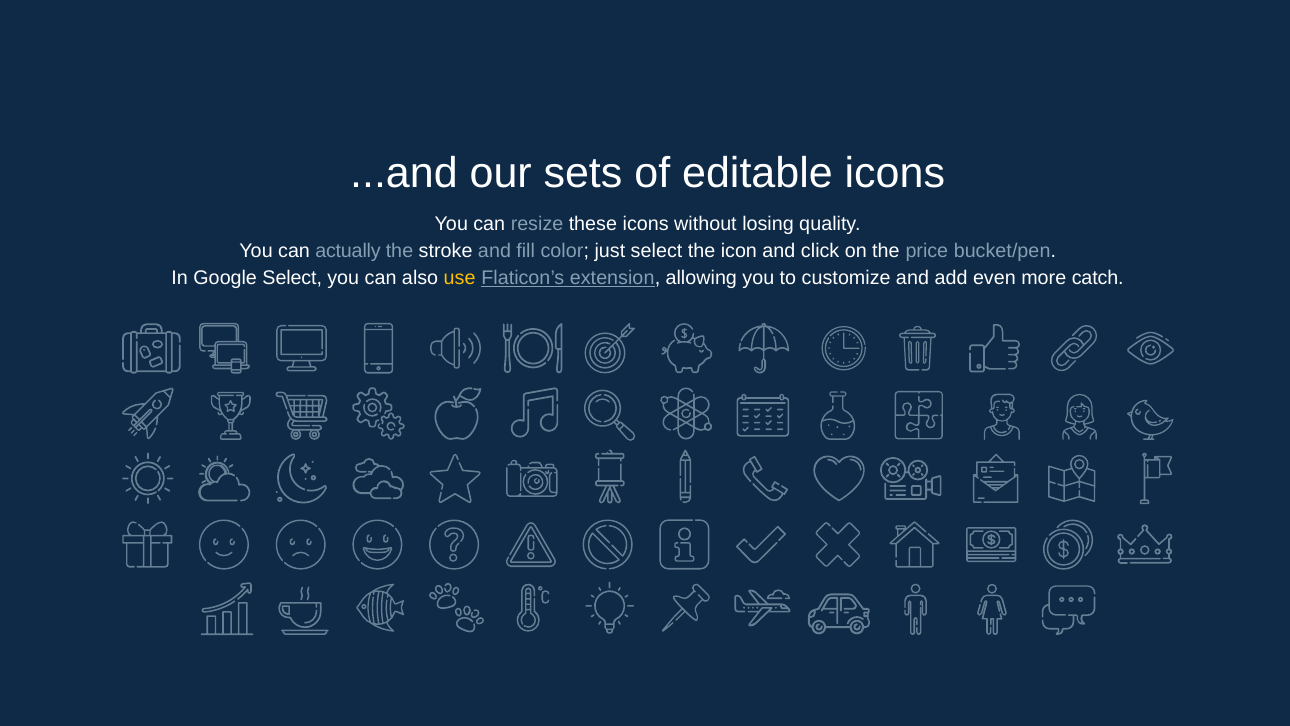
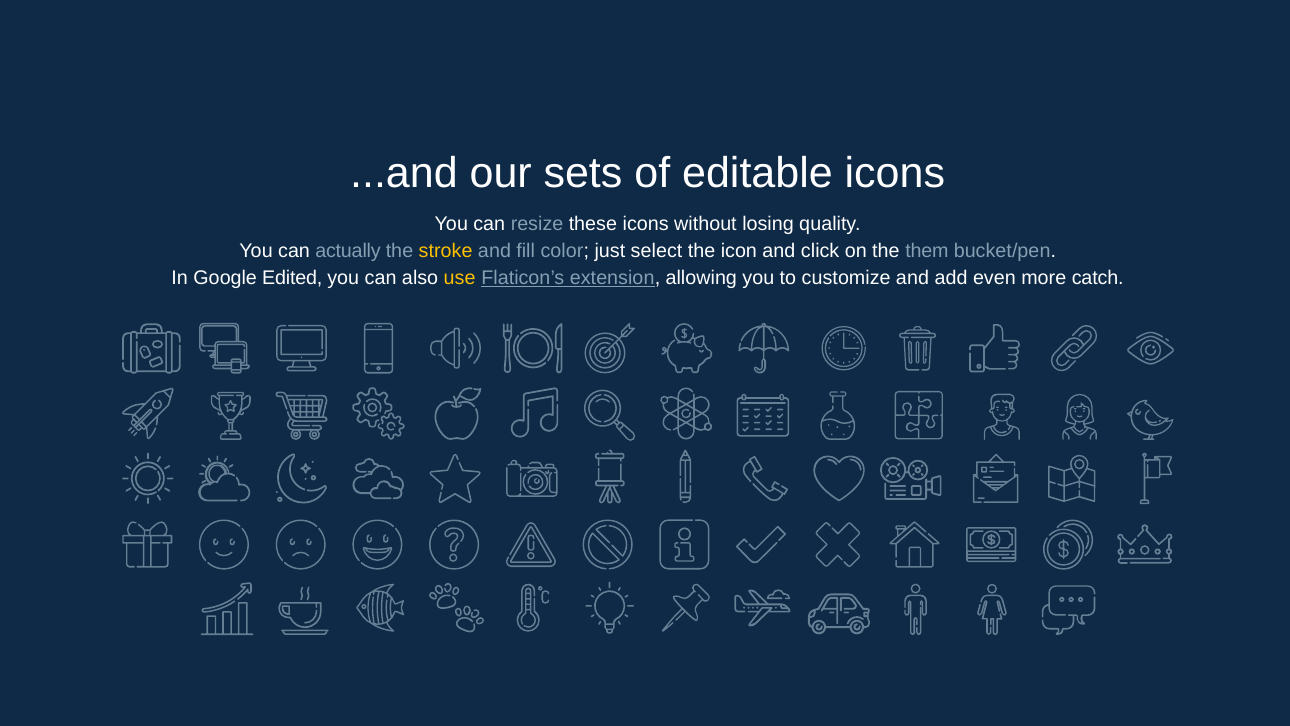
stroke colour: white -> yellow (446, 251)
price: price -> them (927, 251)
Google Select: Select -> Edited (292, 278)
